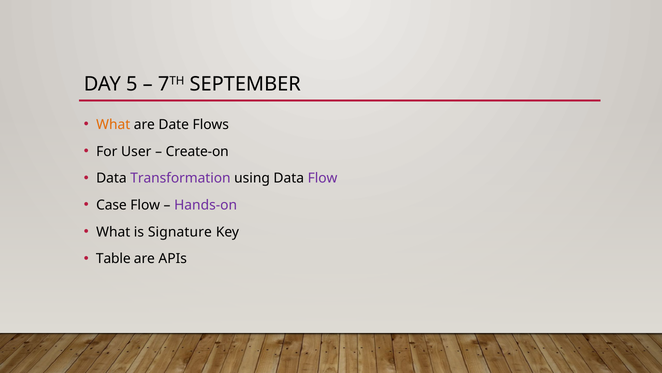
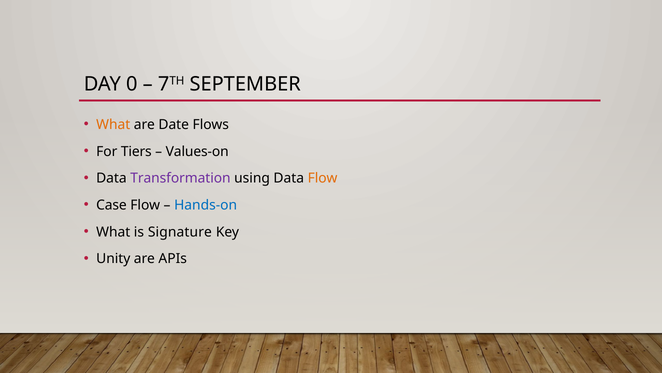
5: 5 -> 0 (132, 84)
User: User -> Tiers (136, 151)
Create-on: Create-on -> Values-on (197, 151)
Flow colour: purple -> orange (323, 178)
Hands-on colour: purple -> blue (206, 205)
Table: Table -> Unity (113, 258)
